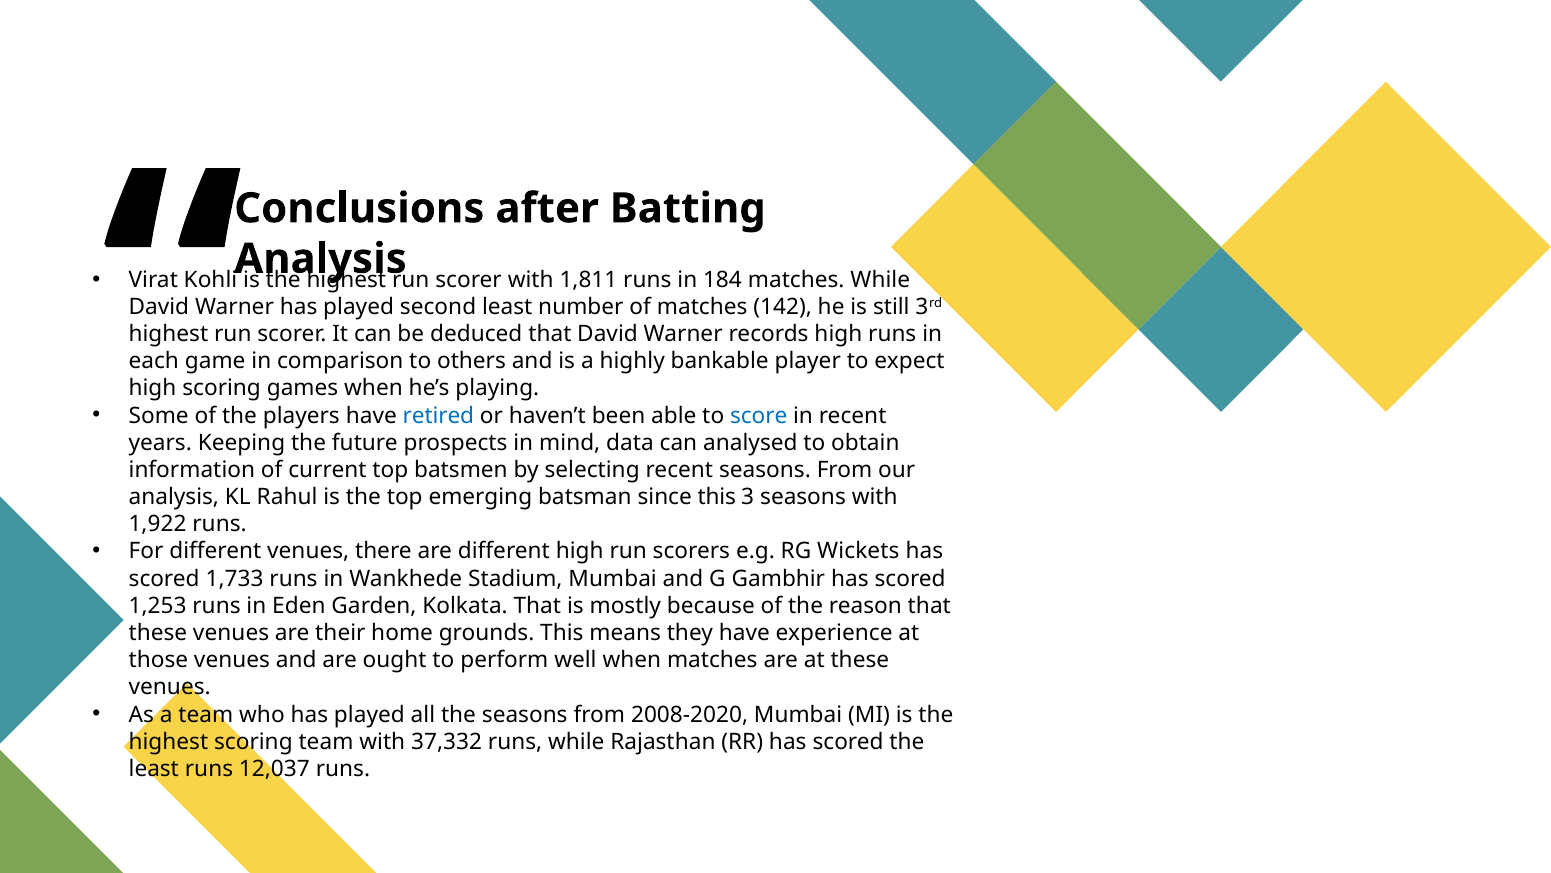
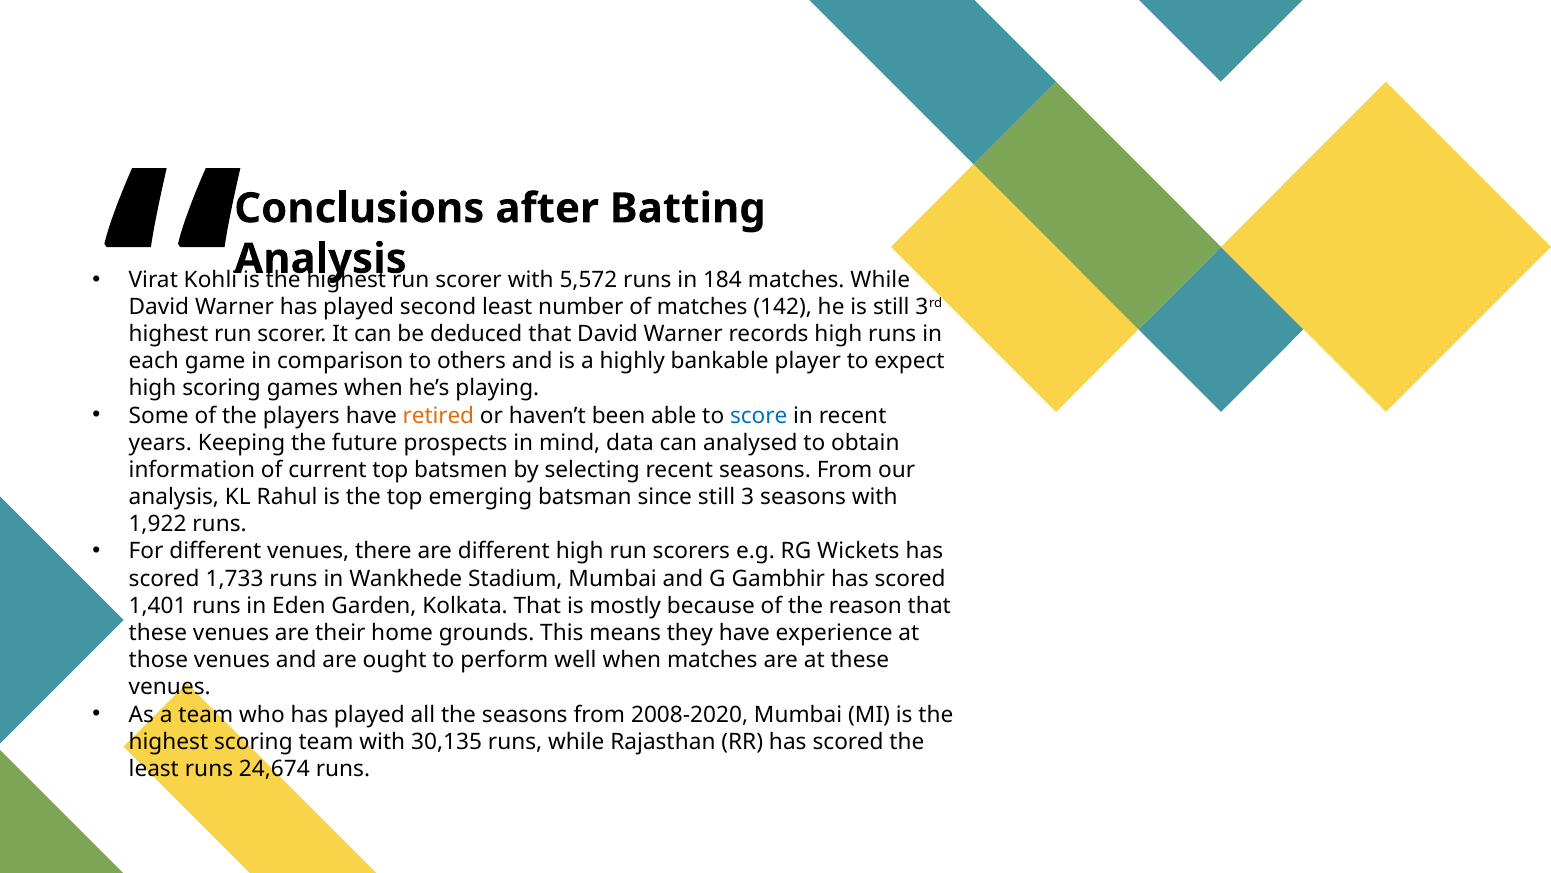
1,811: 1,811 -> 5,572 (588, 280)
retired colour: blue -> orange (438, 415)
since this: this -> still (717, 497)
1,253: 1,253 -> 1,401 (158, 605)
37,332: 37,332 -> 30,135 (447, 741)
12,037: 12,037 -> 24,674 (274, 768)
